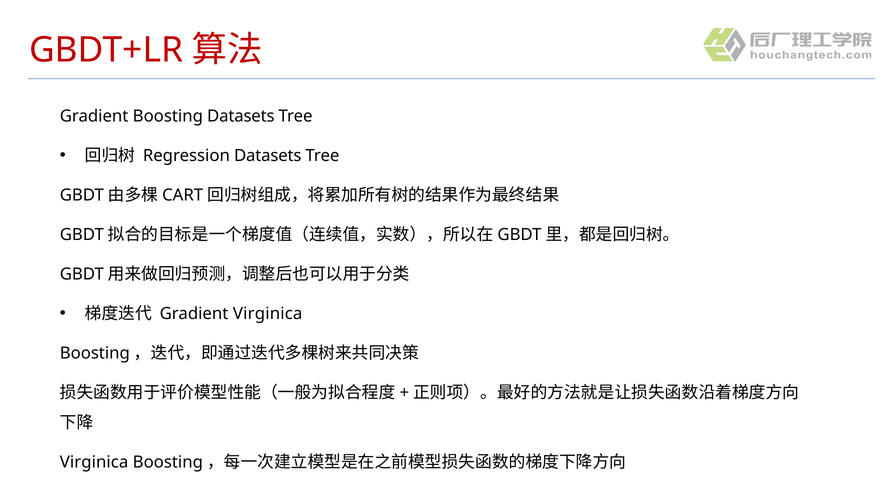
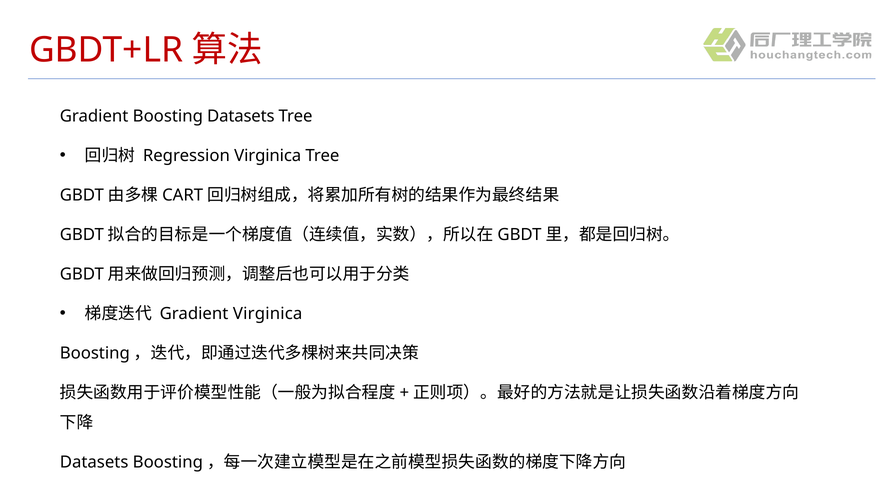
Regression Datasets: Datasets -> Virginica (268, 156)
Virginica: Virginica -> Datasets (94, 462)
